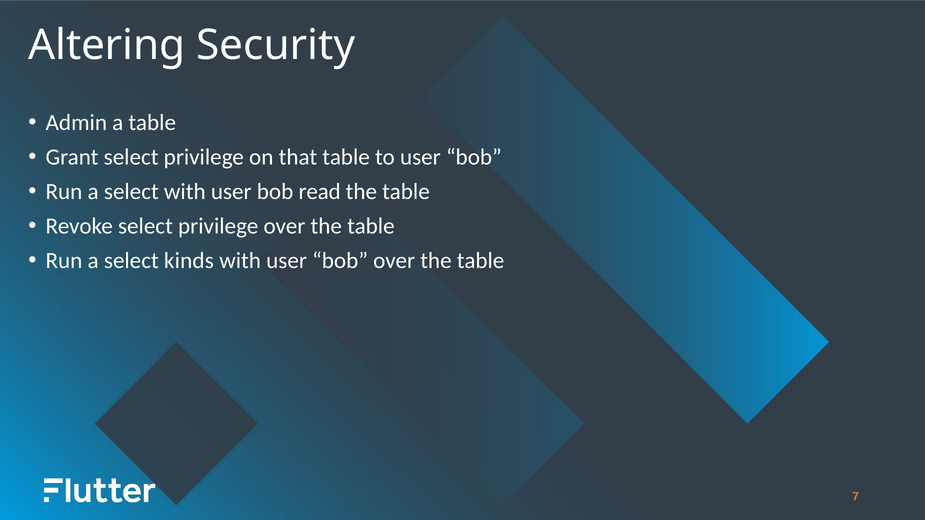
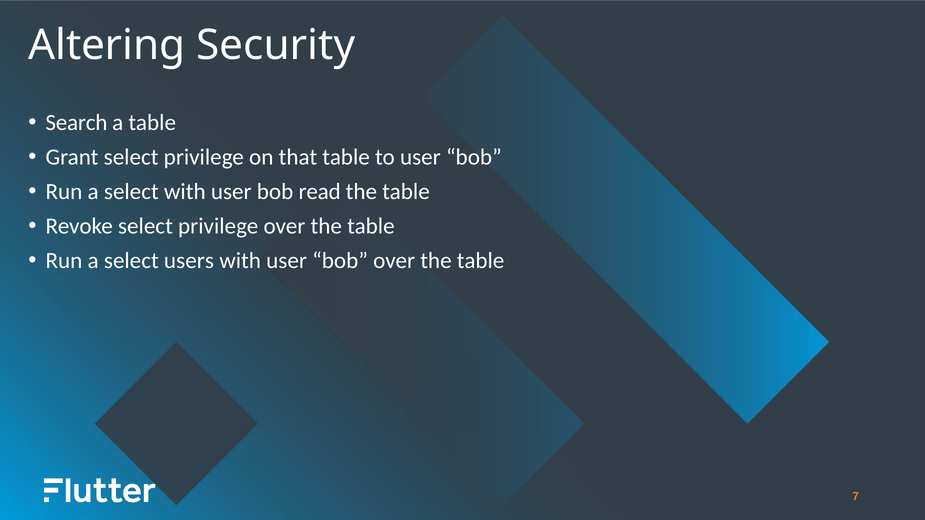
Admin: Admin -> Search (76, 122)
kinds: kinds -> users (189, 261)
